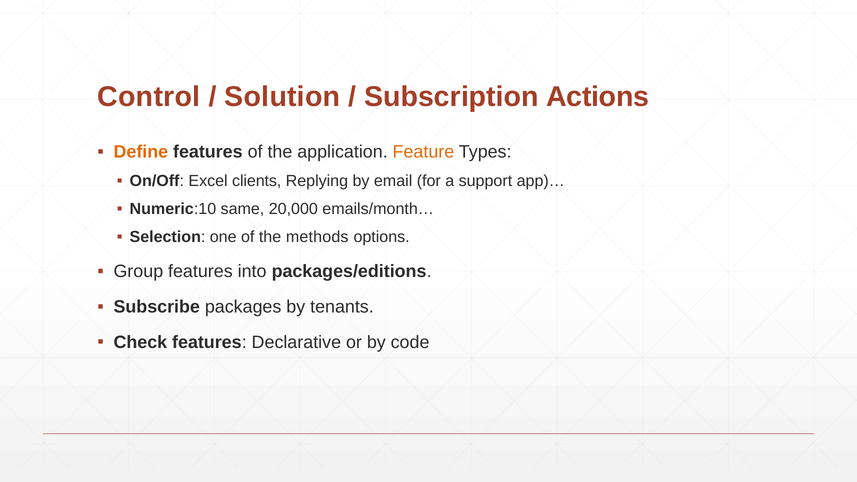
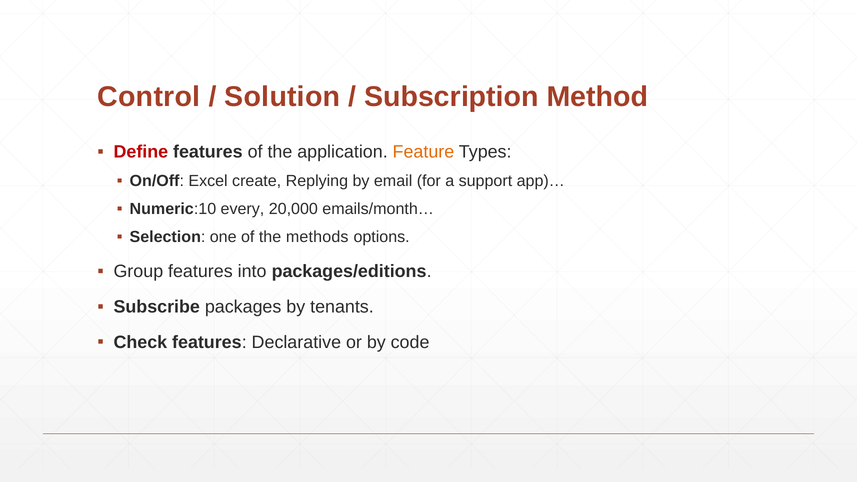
Actions: Actions -> Method (597, 97)
Define colour: orange -> red (141, 152)
clients: clients -> create (257, 181)
same: same -> every (242, 209)
